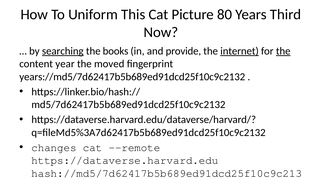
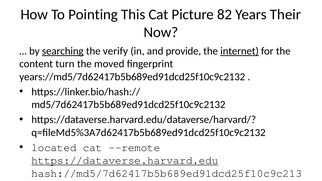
Uniform: Uniform -> Pointing (93, 15)
80: 80 -> 82 (225, 15)
Third: Third -> Their (286, 15)
books: books -> verify (115, 51)
the underline: present -> none (283, 51)
year: year -> turn (65, 64)
changes: changes -> located (54, 148)
https://dataverse.harvard.edu underline: none -> present (125, 161)
